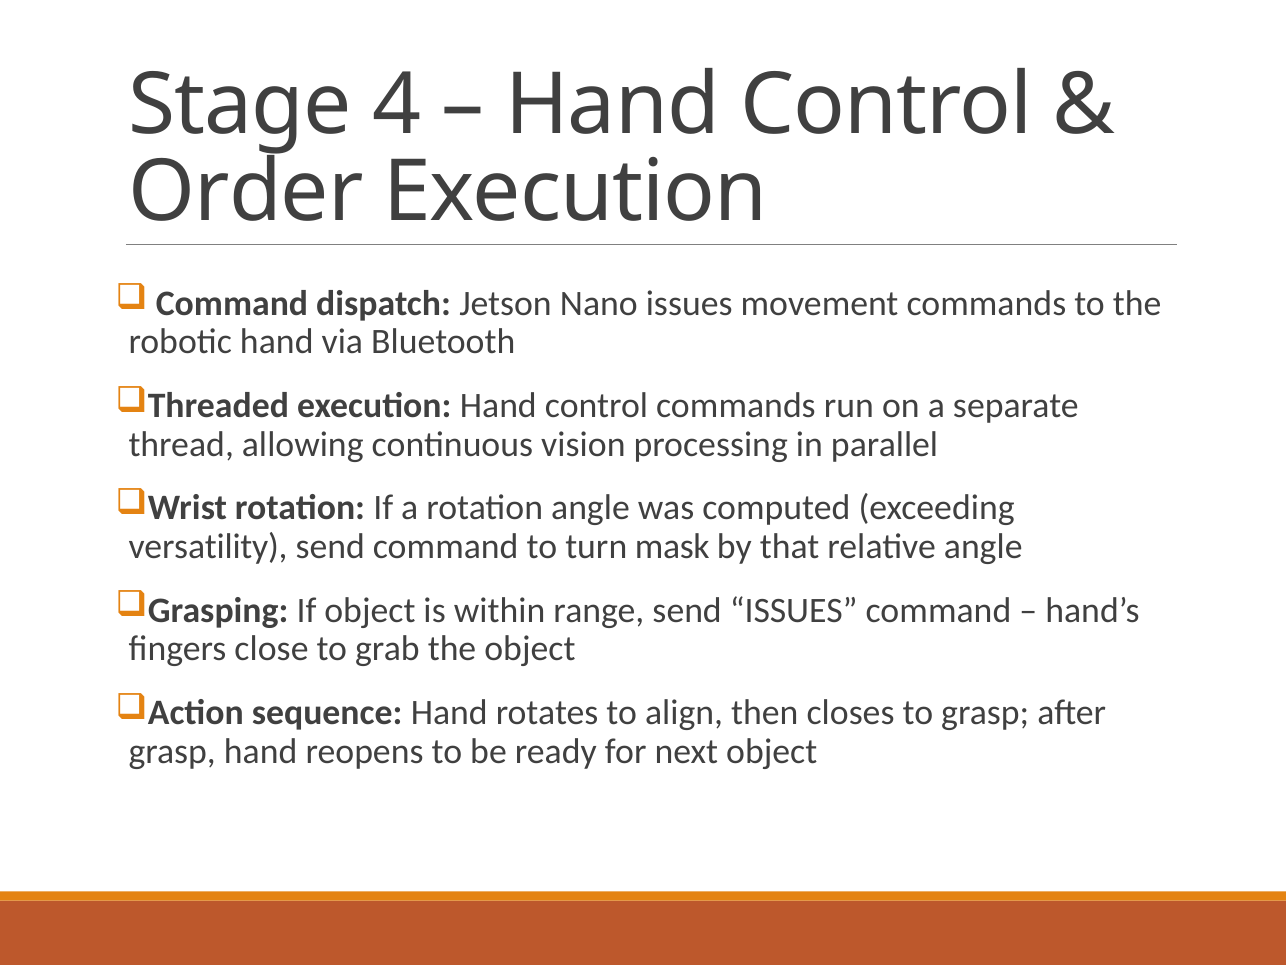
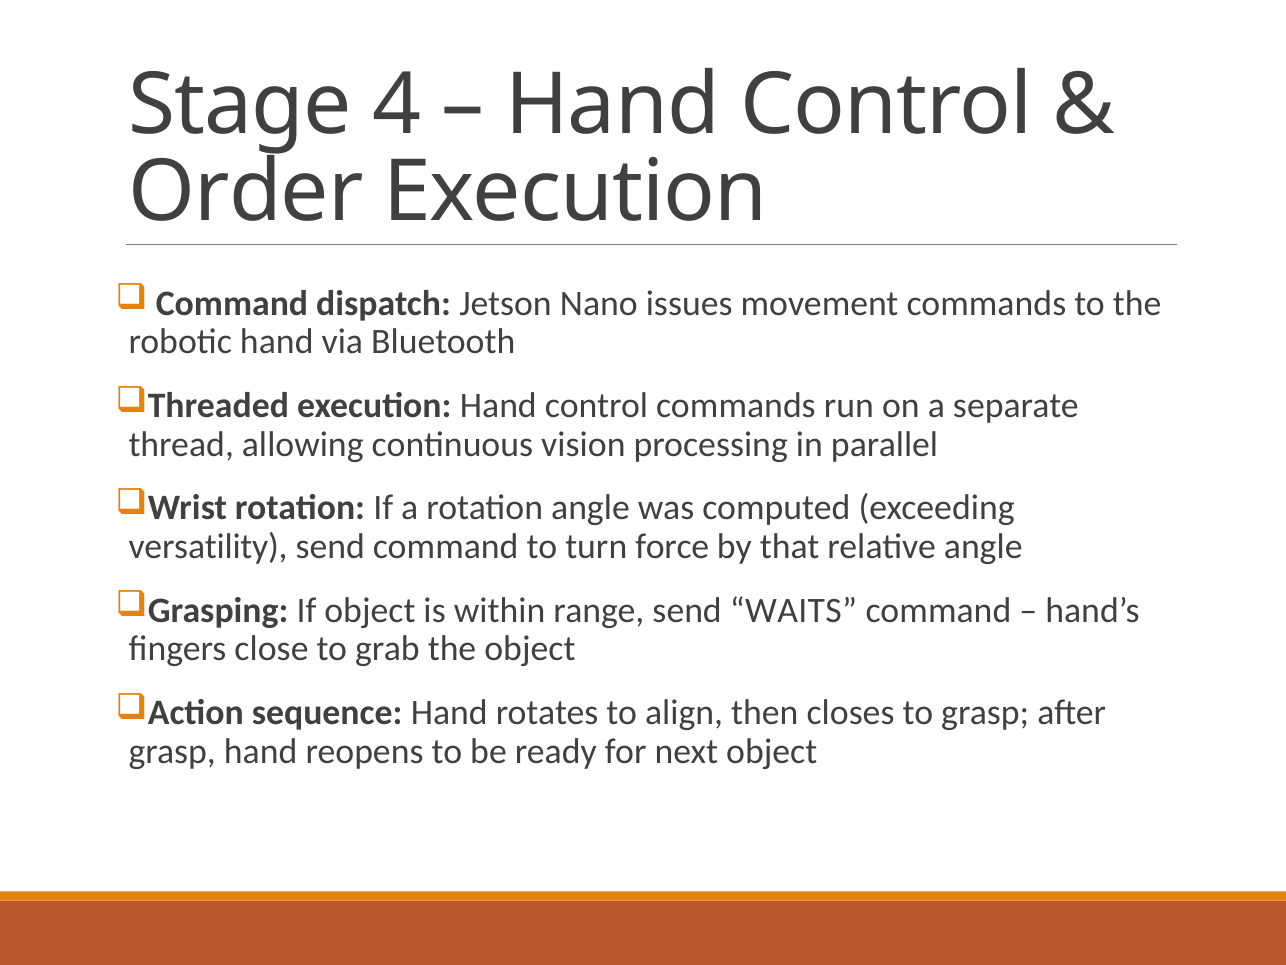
mask: mask -> force (672, 546)
send ISSUES: ISSUES -> WAITS (794, 610)
